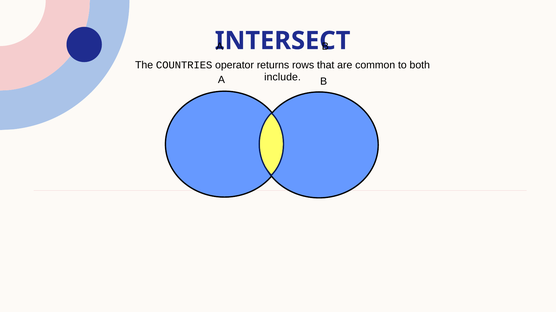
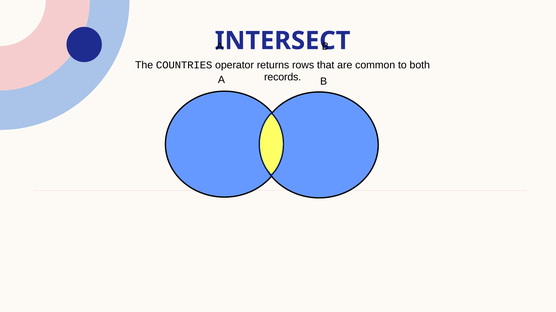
include: include -> records (283, 77)
